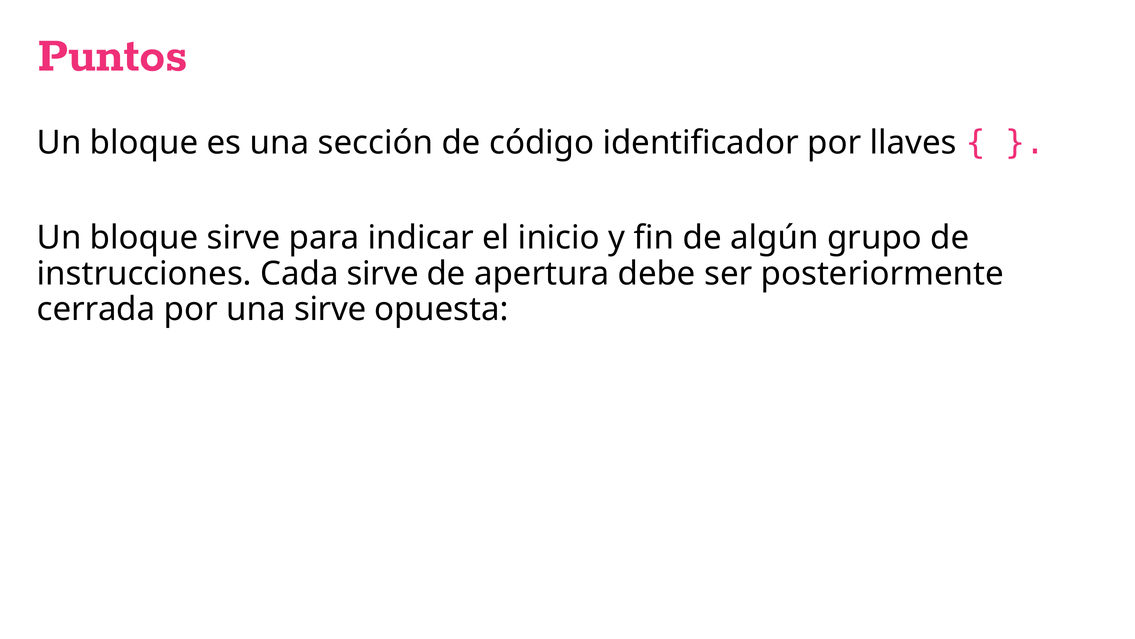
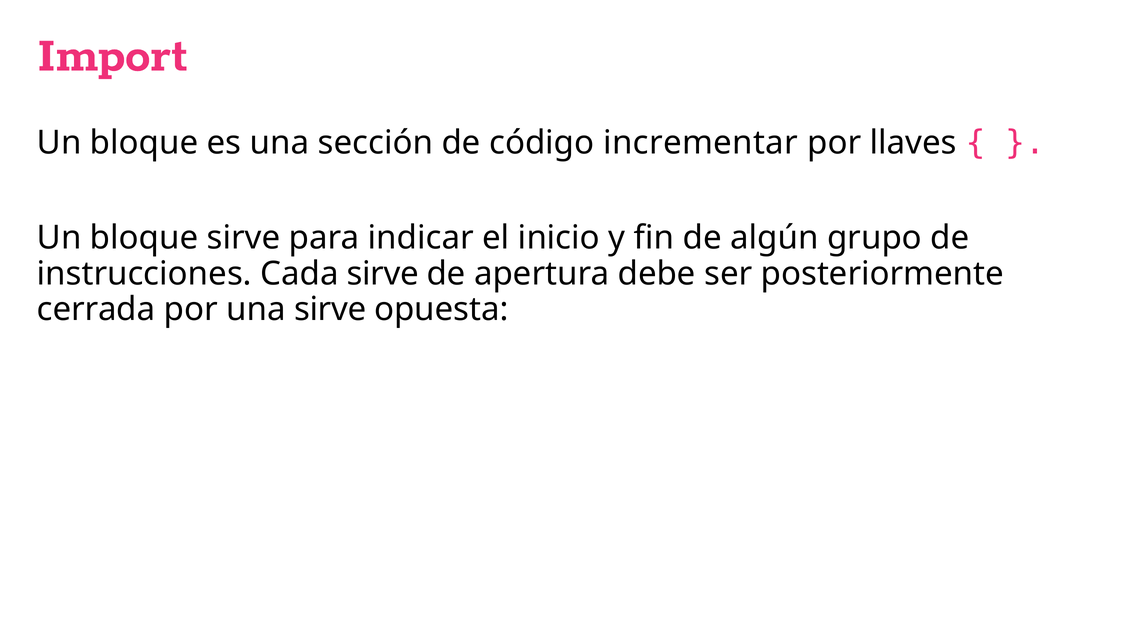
Puntos: Puntos -> Import (112, 53)
identificador: identificador -> incrementar (701, 143)
